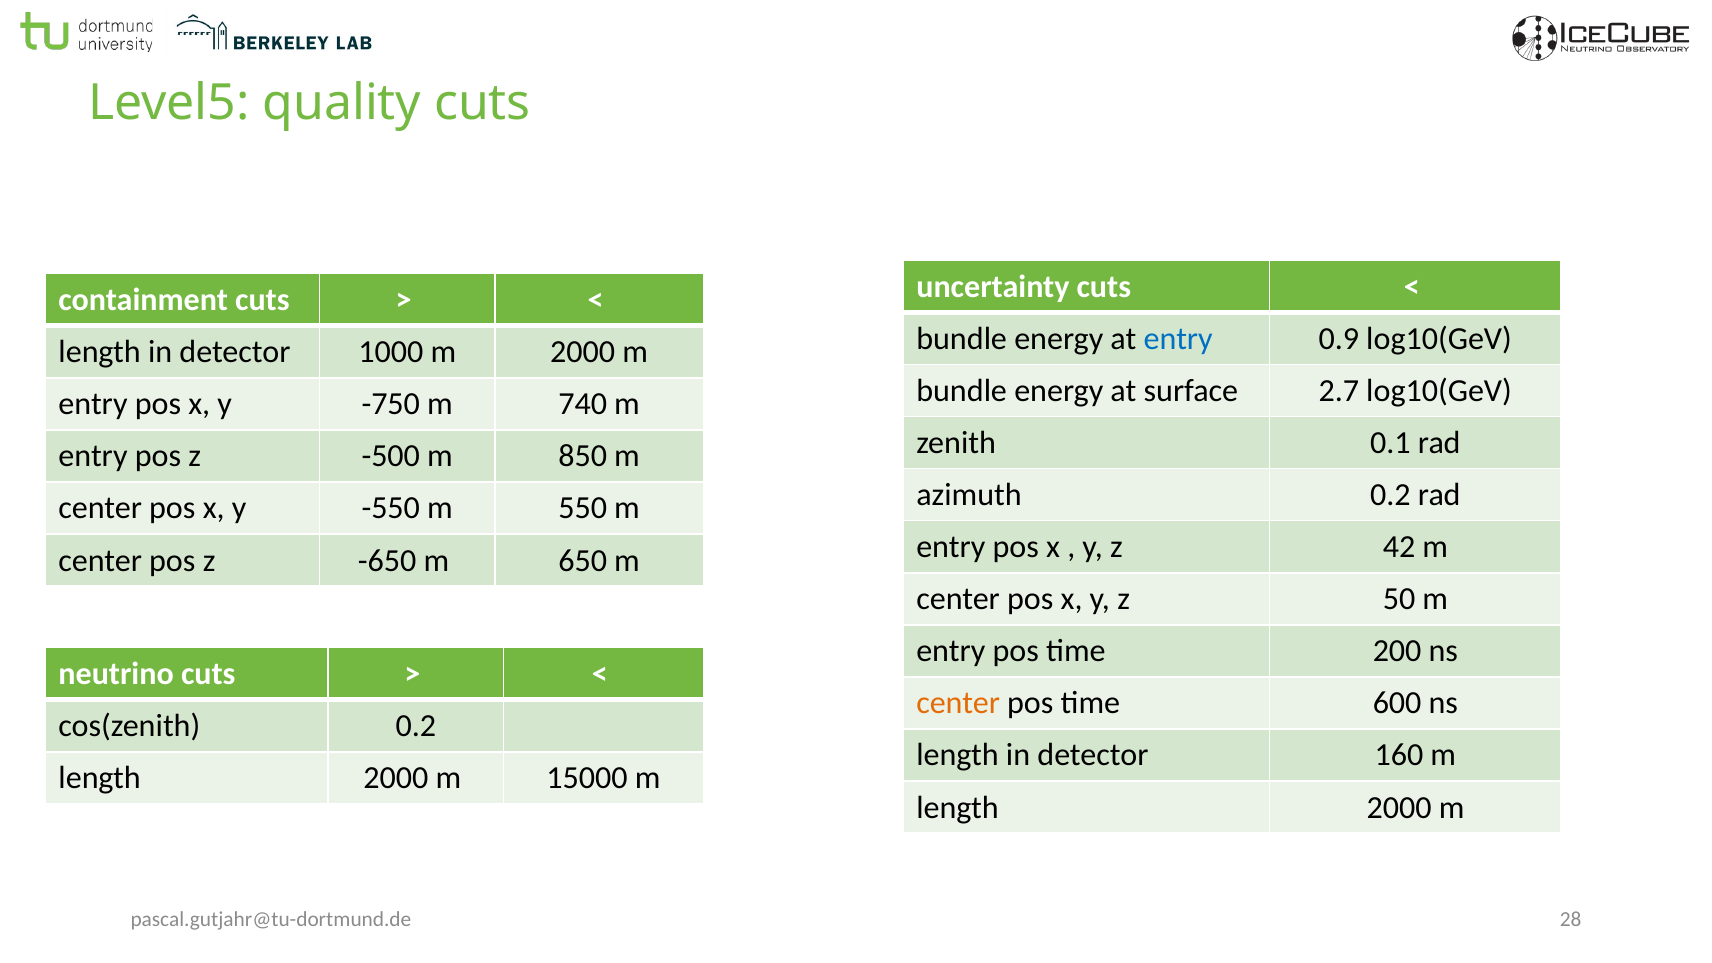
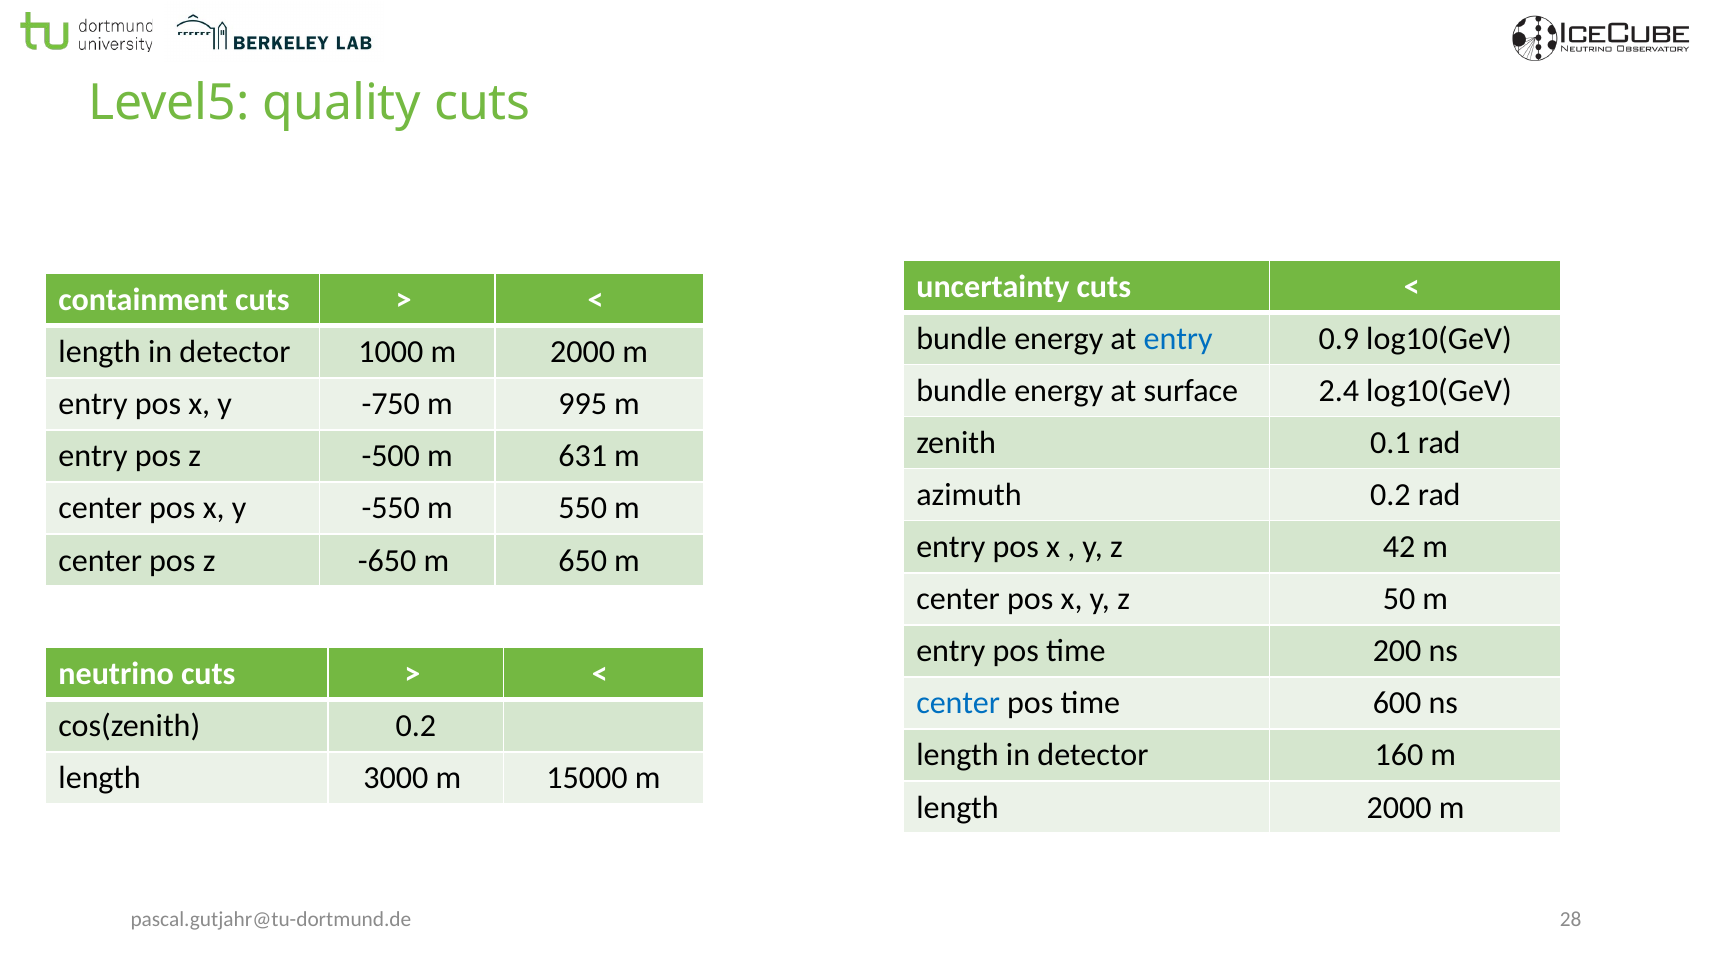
2.7: 2.7 -> 2.4 (1339, 391)
740: 740 -> 995 (583, 404)
850: 850 -> 631 (583, 456)
center colour: orange -> blue (958, 703)
2000: 2000 -> 3000 (396, 778)
